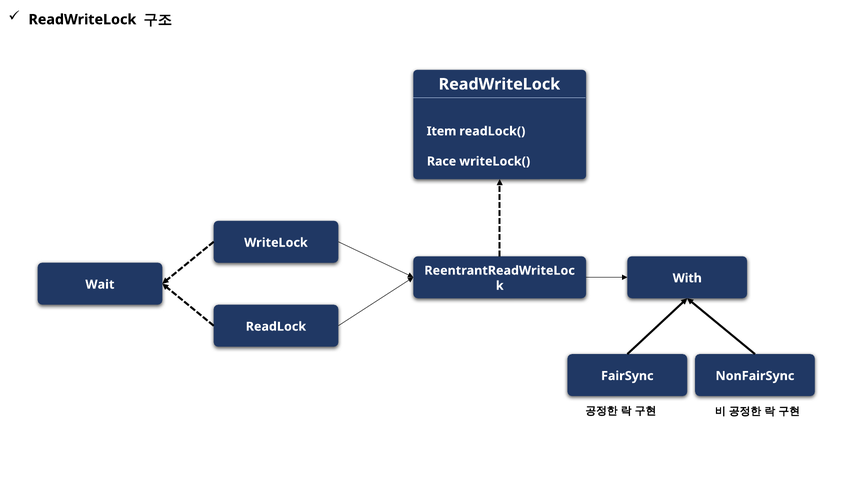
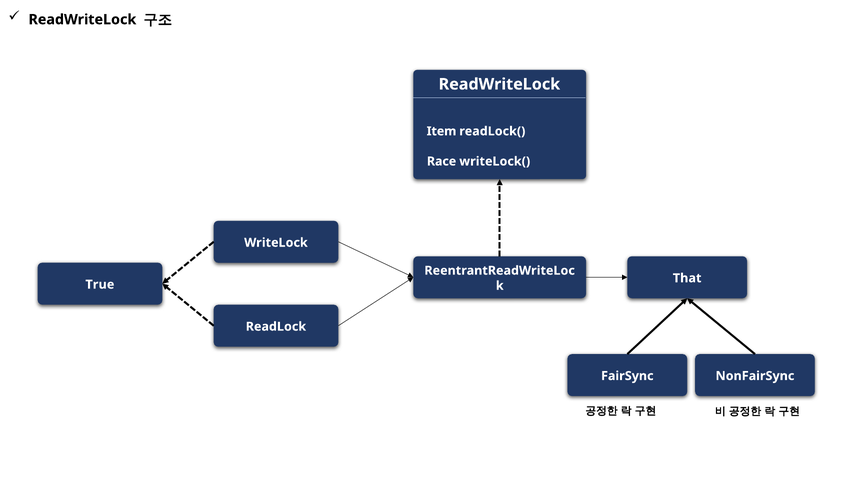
With: With -> That (687, 278)
Wait: Wait -> True (100, 285)
